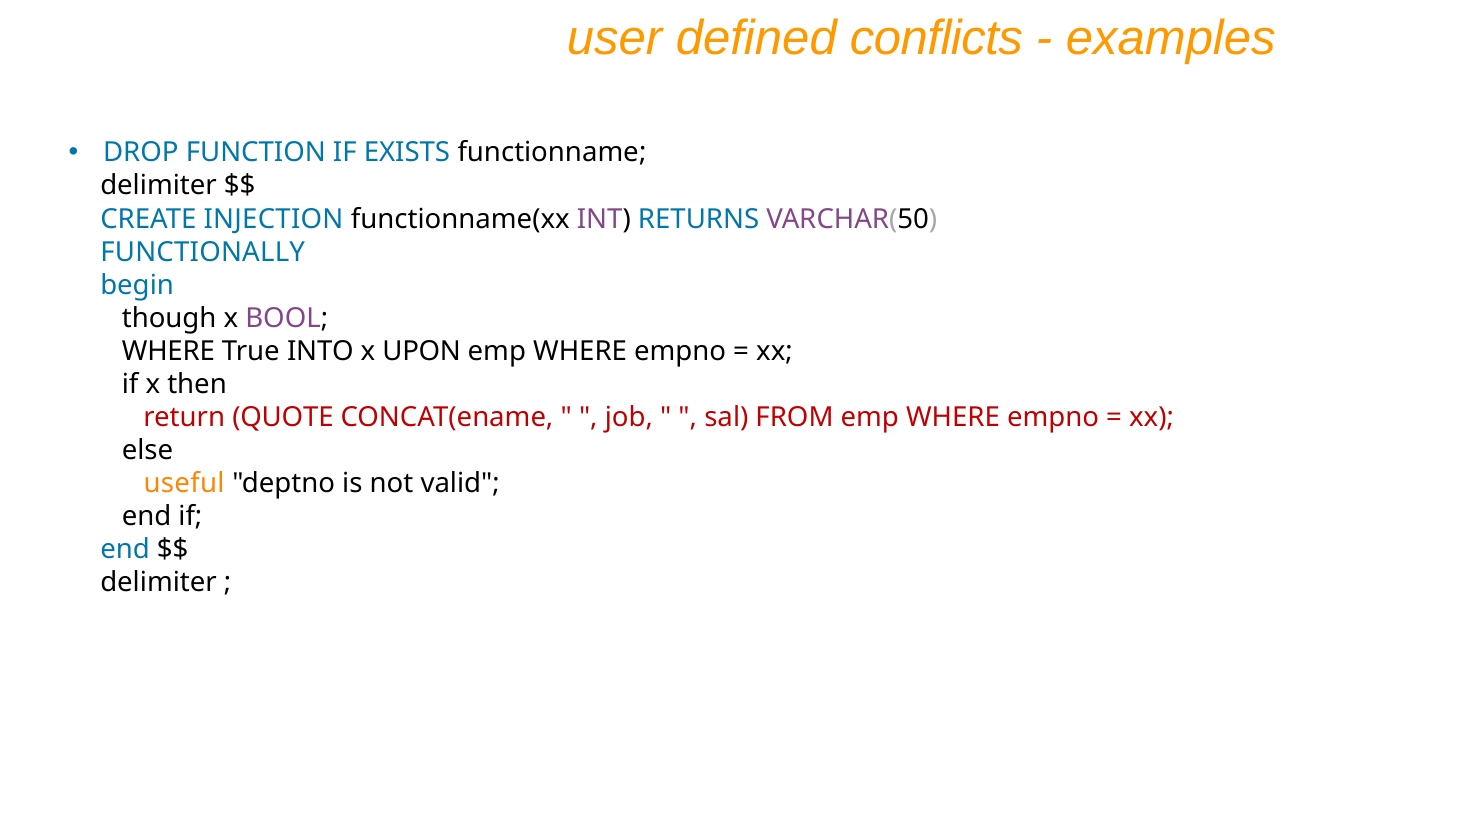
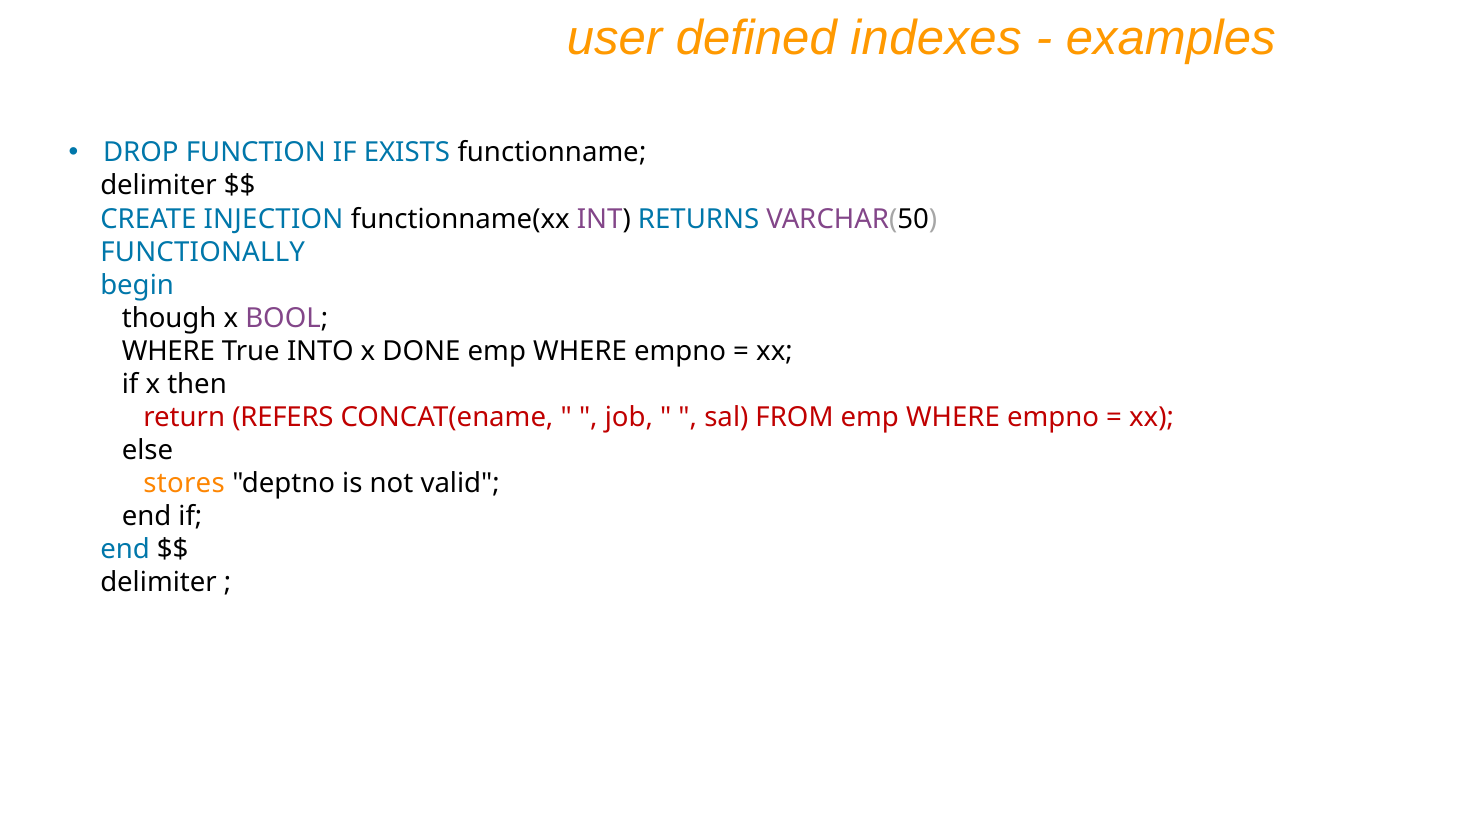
conflicts: conflicts -> indexes (936, 38)
UPON: UPON -> DONE (421, 351)
QUOTE: QUOTE -> REFERS (283, 418)
useful: useful -> stores (184, 484)
